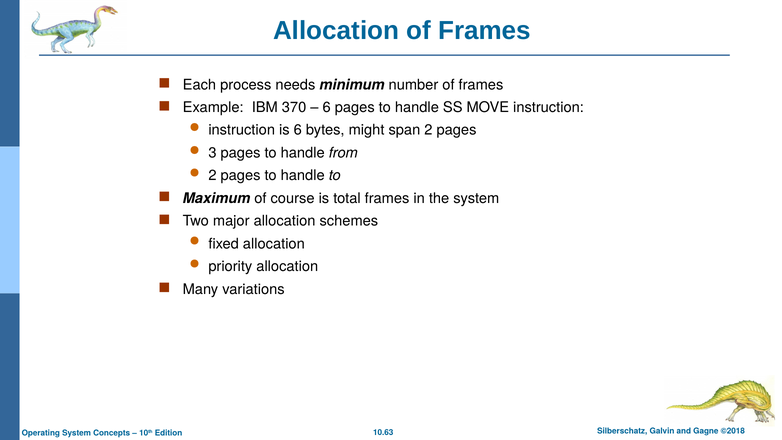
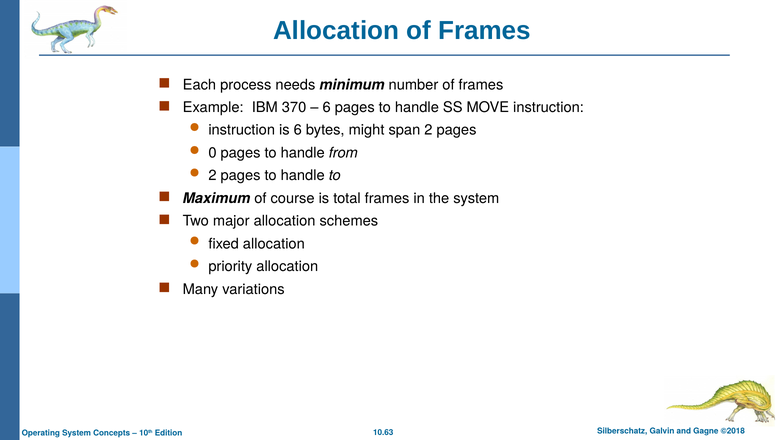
3: 3 -> 0 (212, 153)
